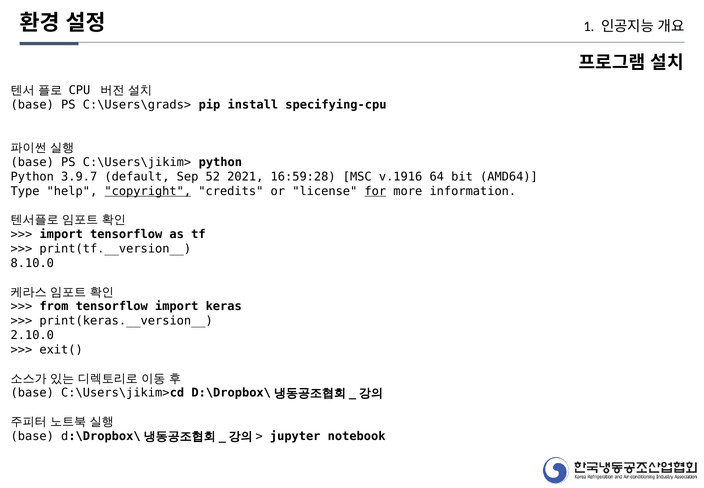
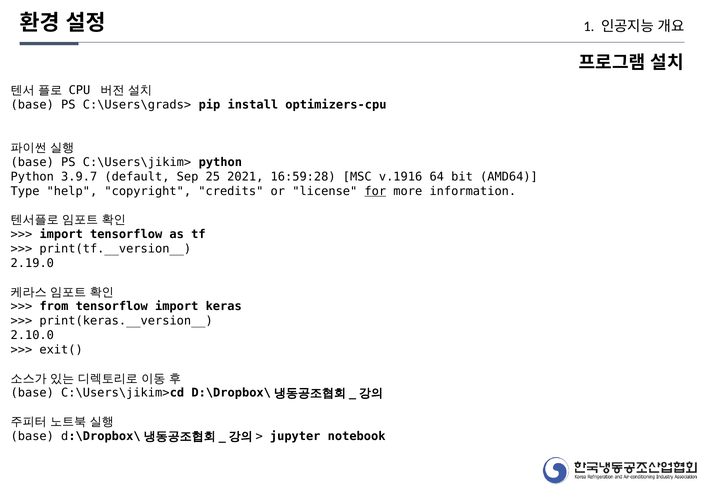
specifying-cpu: specifying-cpu -> optimizers-cpu (336, 104)
52: 52 -> 25 (213, 176)
copyright underline: present -> none (148, 191)
8.10.0: 8.10.0 -> 2.19.0 (32, 263)
